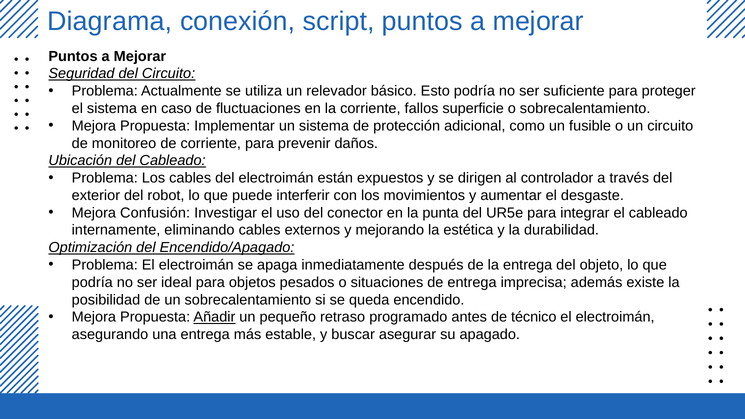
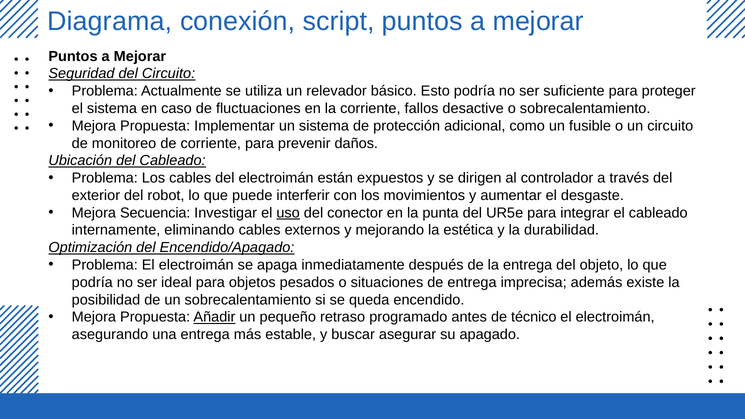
superficie: superficie -> desactive (473, 108)
Confusión: Confusión -> Secuencia (155, 213)
uso underline: none -> present (288, 213)
